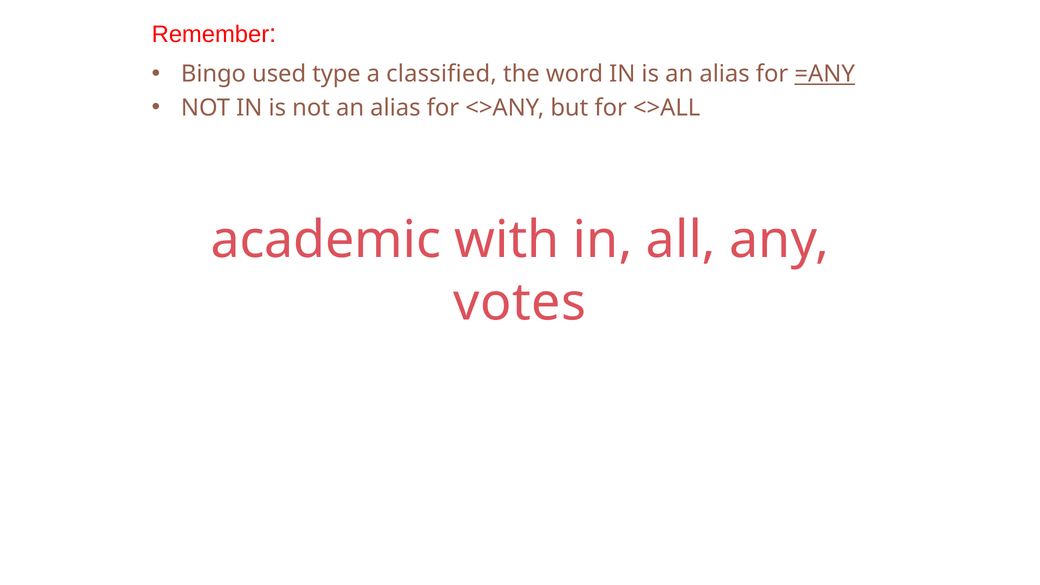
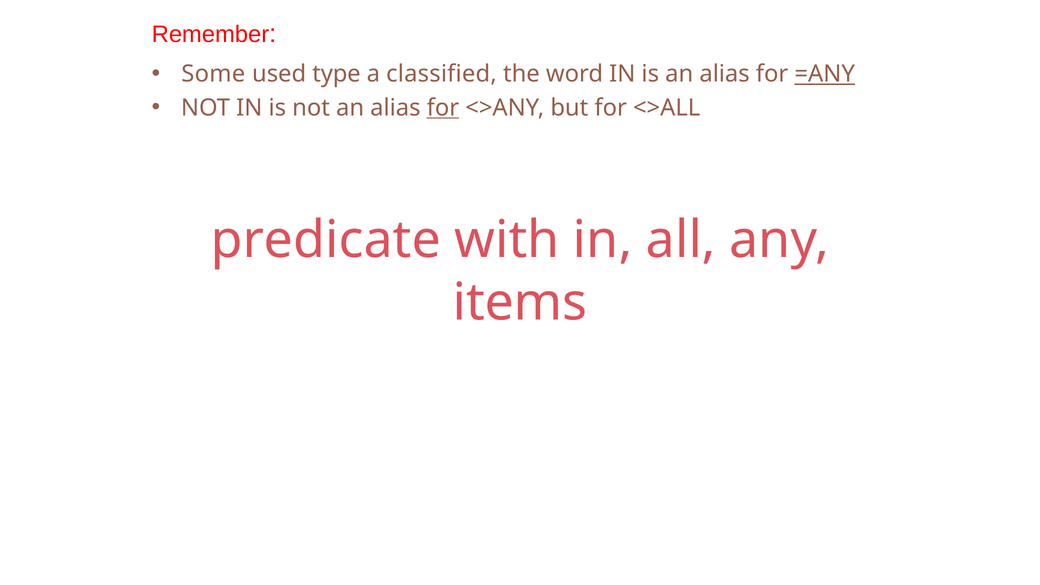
Bingo: Bingo -> Some (213, 74)
for underline: none -> present (443, 108)
academic: academic -> predicate (326, 240)
votes: votes -> items (520, 303)
